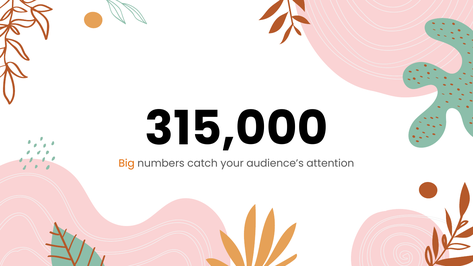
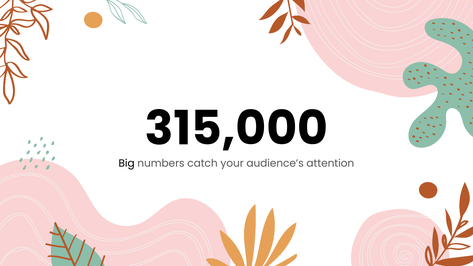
Big colour: orange -> black (127, 163)
